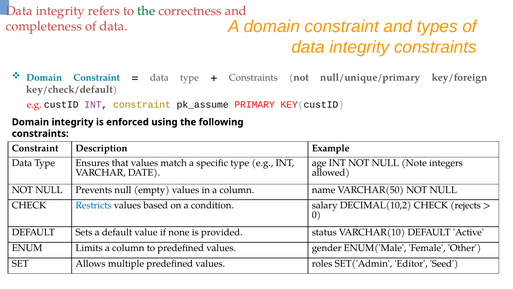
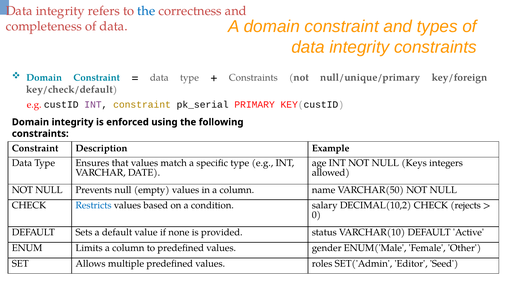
the colour: green -> blue (146, 11)
pk_assume: pk_assume -> pk_serial (203, 104)
Note: Note -> Keys (414, 163)
